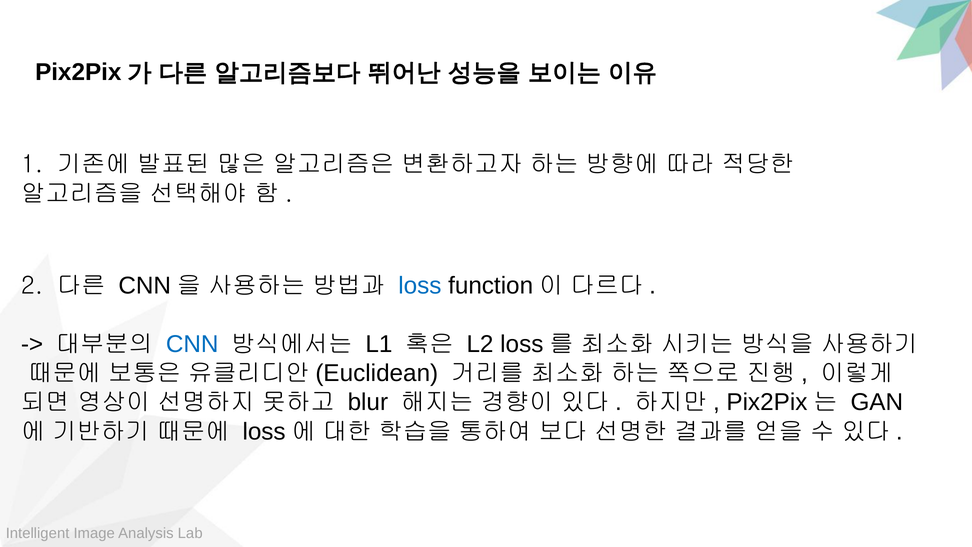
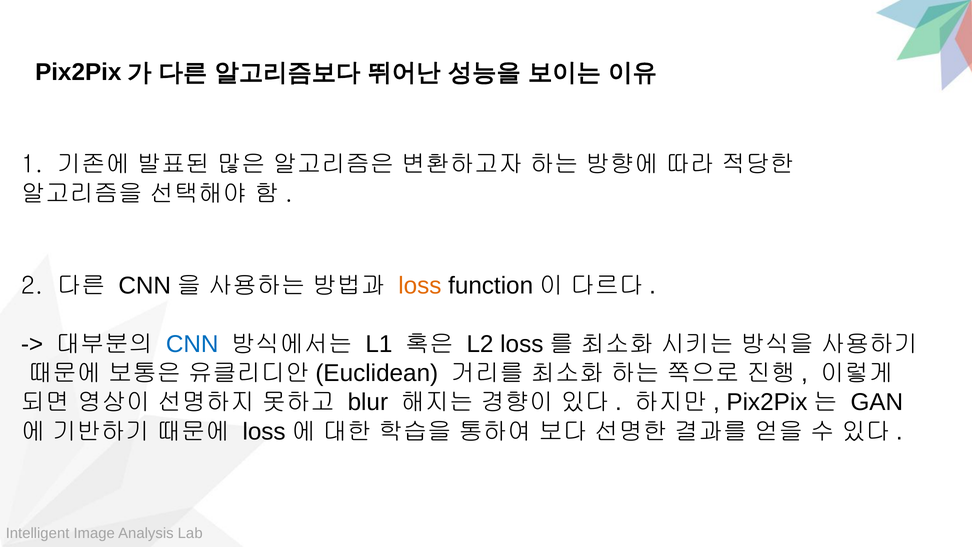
loss colour: blue -> orange (420, 286)
